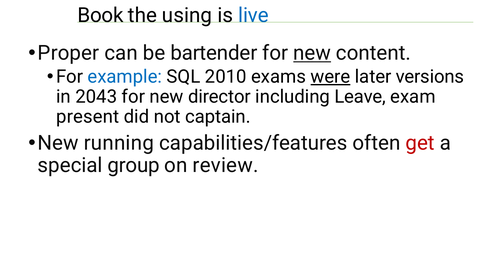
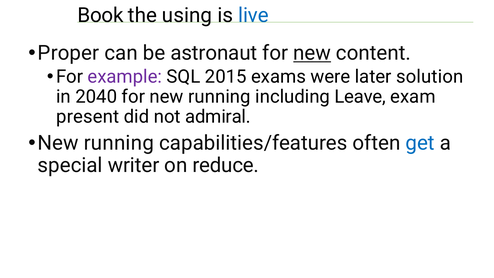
bartender: bartender -> astronaut (214, 53)
example colour: blue -> purple (125, 77)
2010: 2010 -> 2015 (226, 77)
were underline: present -> none (330, 77)
versions: versions -> solution (430, 77)
2043: 2043 -> 2040 (96, 97)
for new director: director -> running (219, 97)
captain: captain -> admiral (218, 117)
get colour: red -> blue (420, 143)
group: group -> writer (133, 165)
review: review -> reduce (226, 165)
